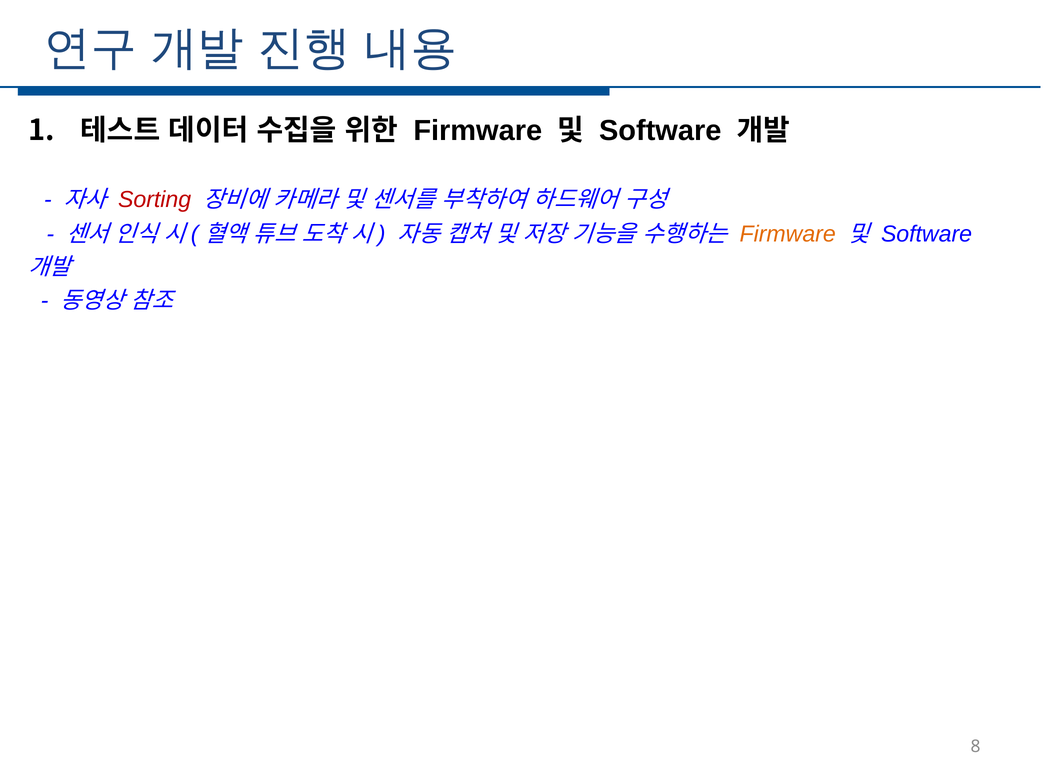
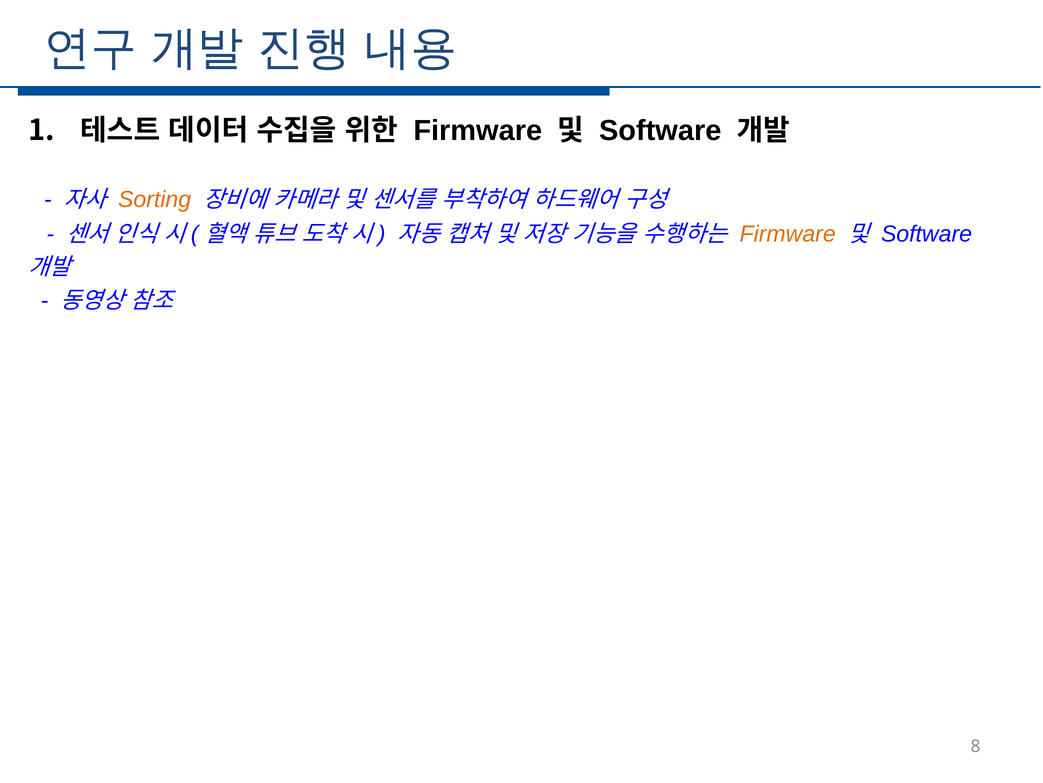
Sorting colour: red -> orange (155, 199)
